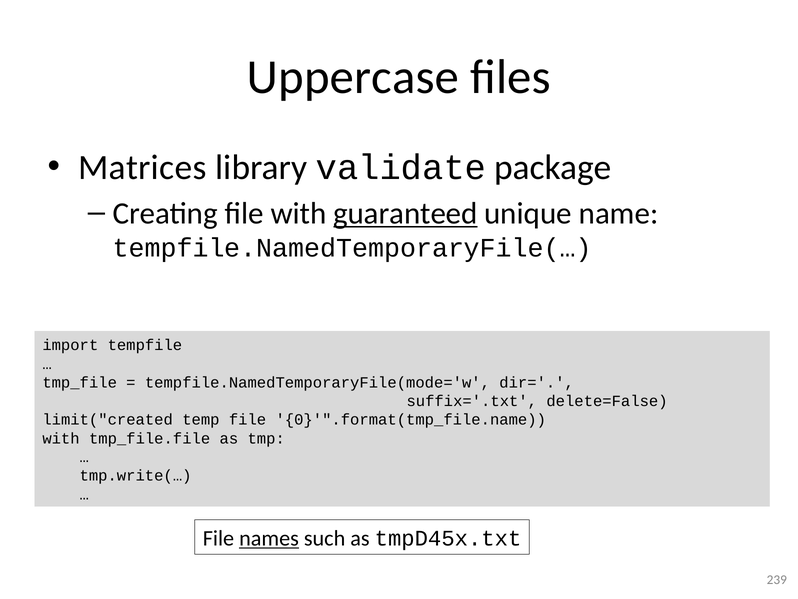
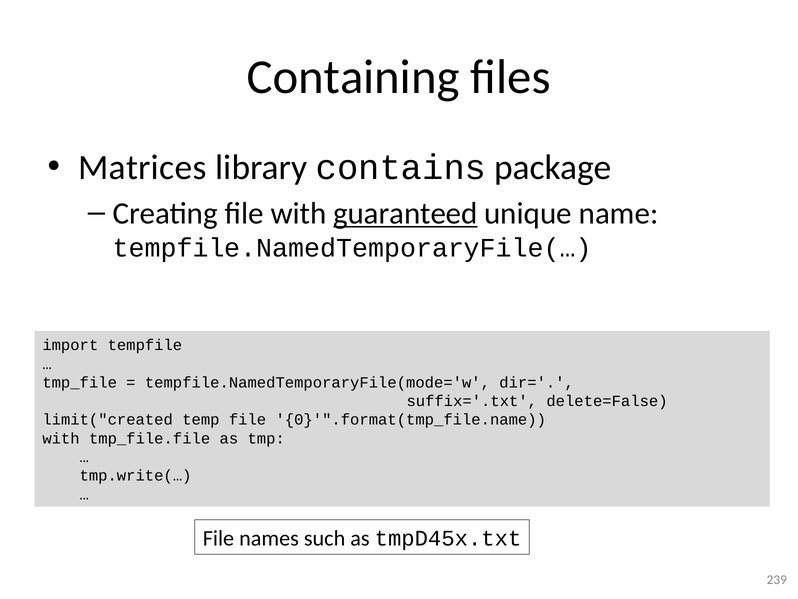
Uppercase: Uppercase -> Containing (353, 77)
validate: validate -> contains (401, 167)
names underline: present -> none (269, 538)
